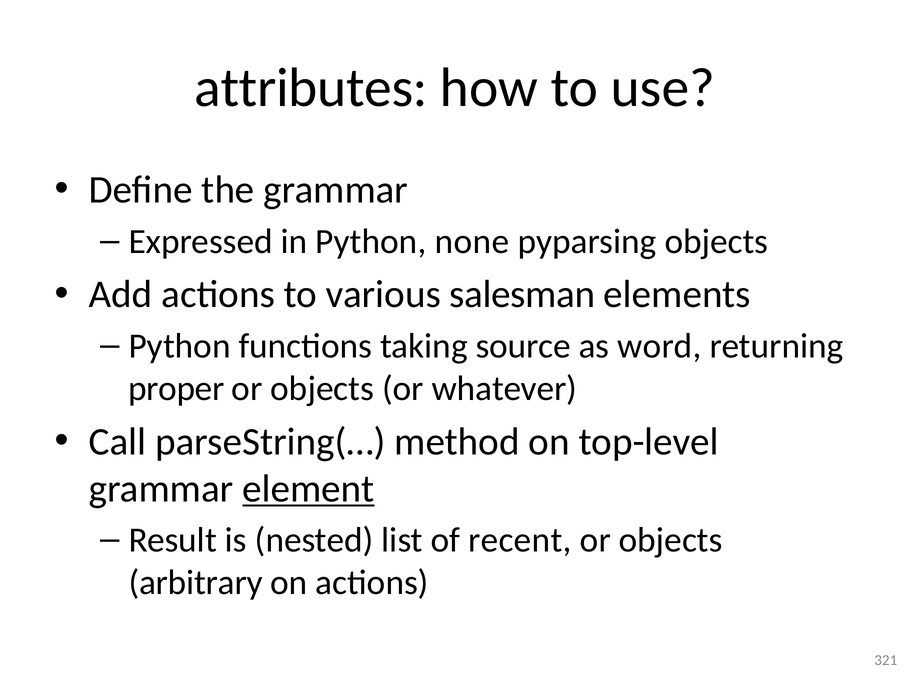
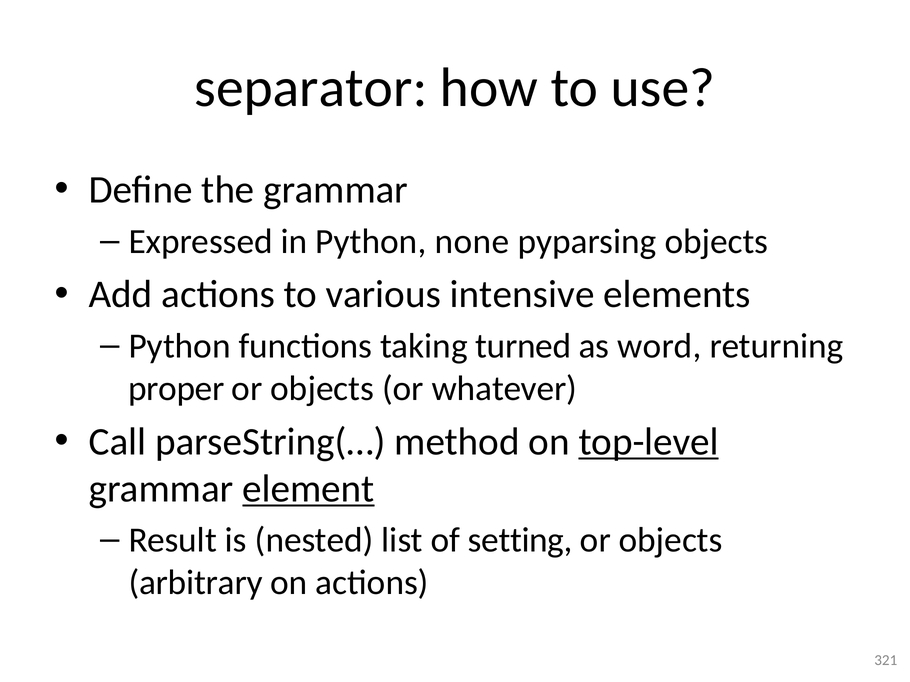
attributes: attributes -> separator (311, 88)
salesman: salesman -> intensive (522, 295)
source: source -> turned (523, 346)
top-level underline: none -> present (649, 442)
recent: recent -> setting (520, 541)
